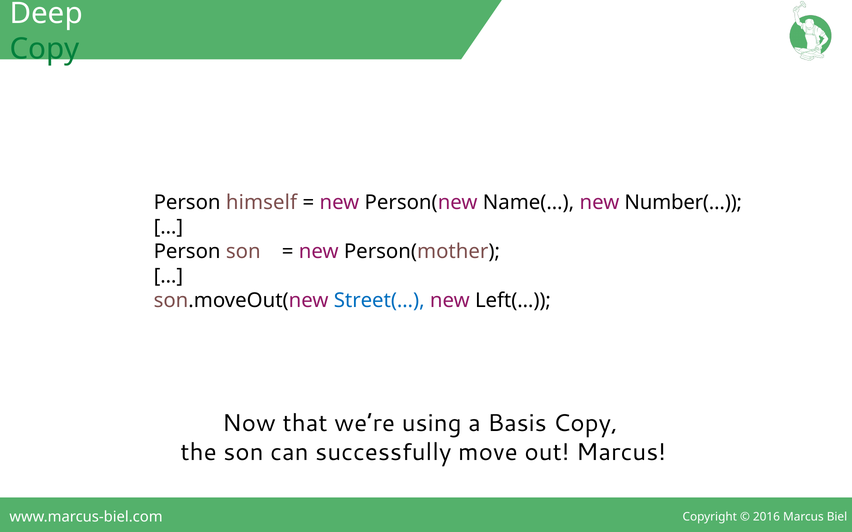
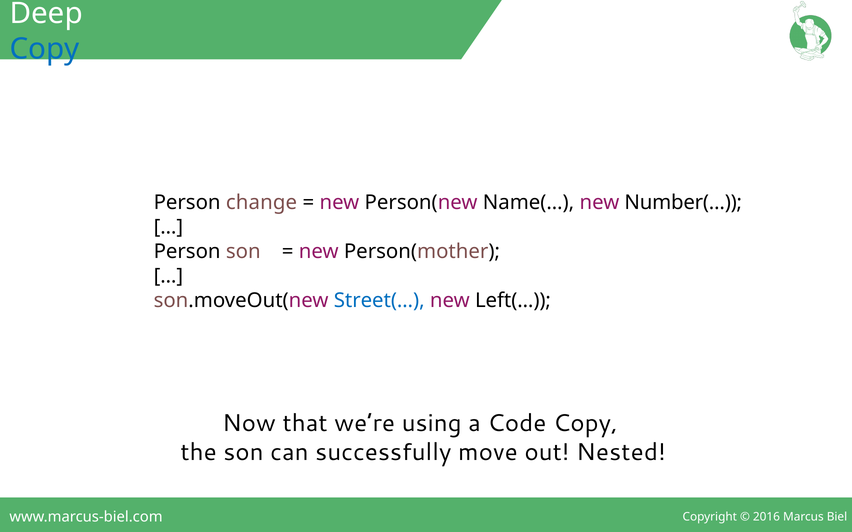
Copy colour: green -> blue (44, 49)
himself: himself -> change (262, 203)
Basis: Basis -> Code (517, 424)
out Marcus: Marcus -> Nested (621, 453)
